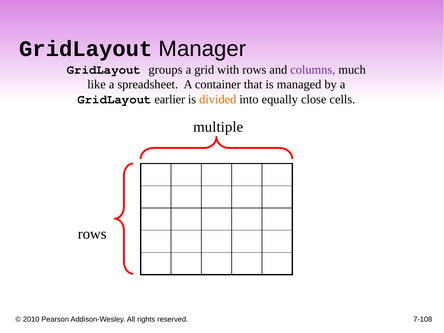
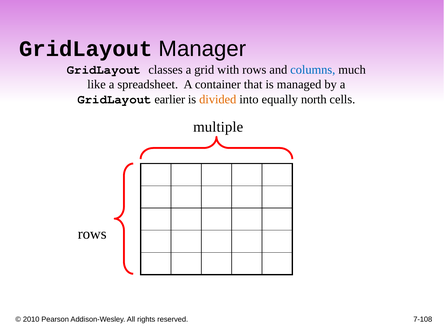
groups: groups -> classes (166, 70)
columns colour: purple -> blue (313, 70)
close: close -> north (314, 99)
